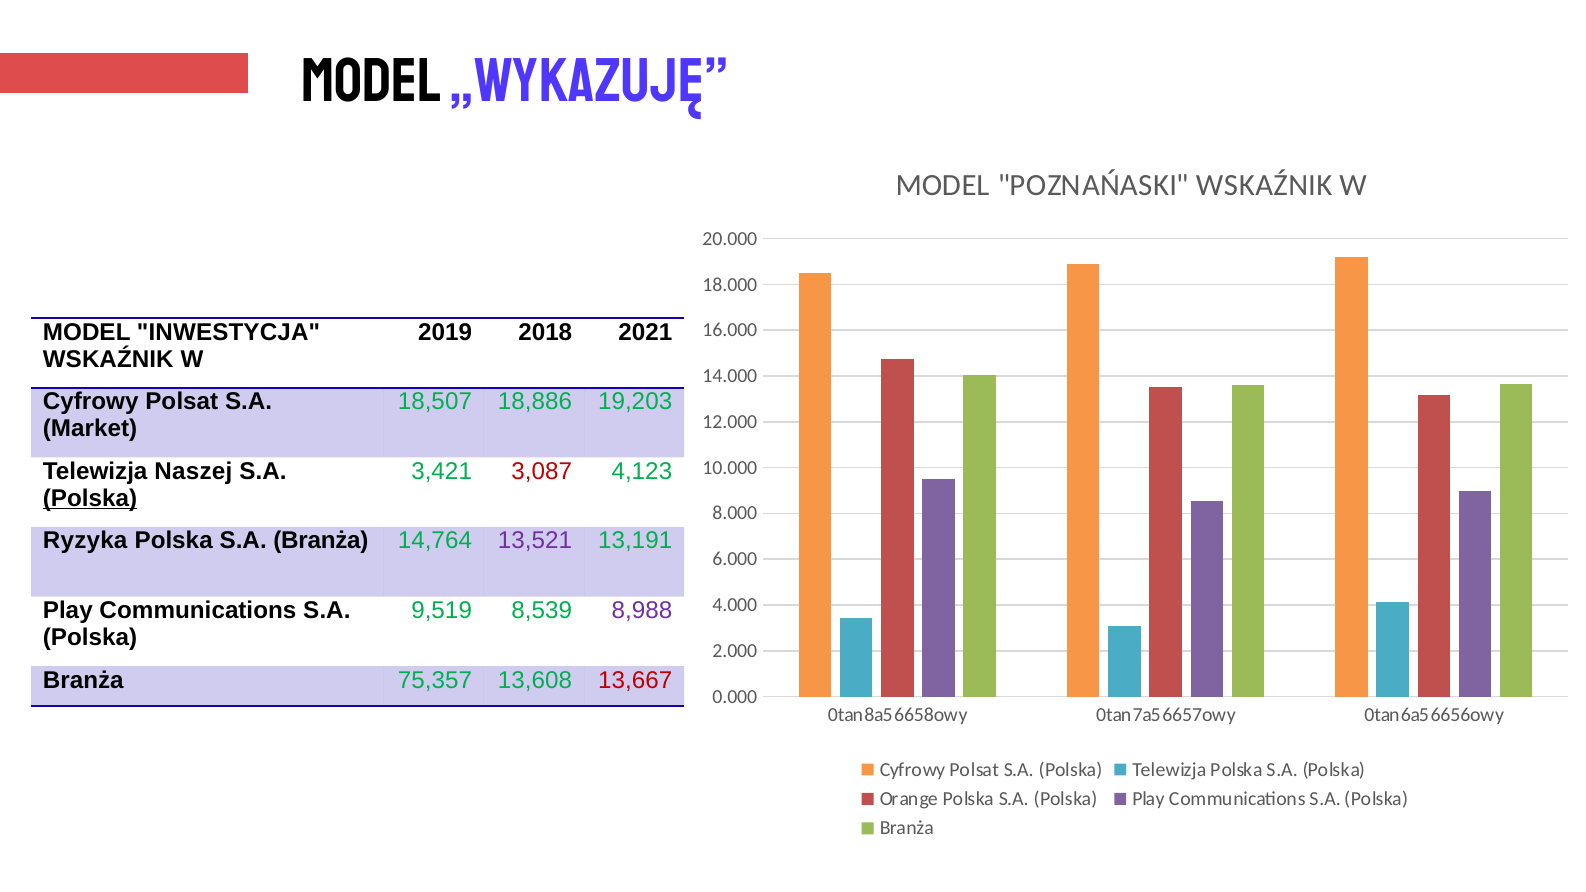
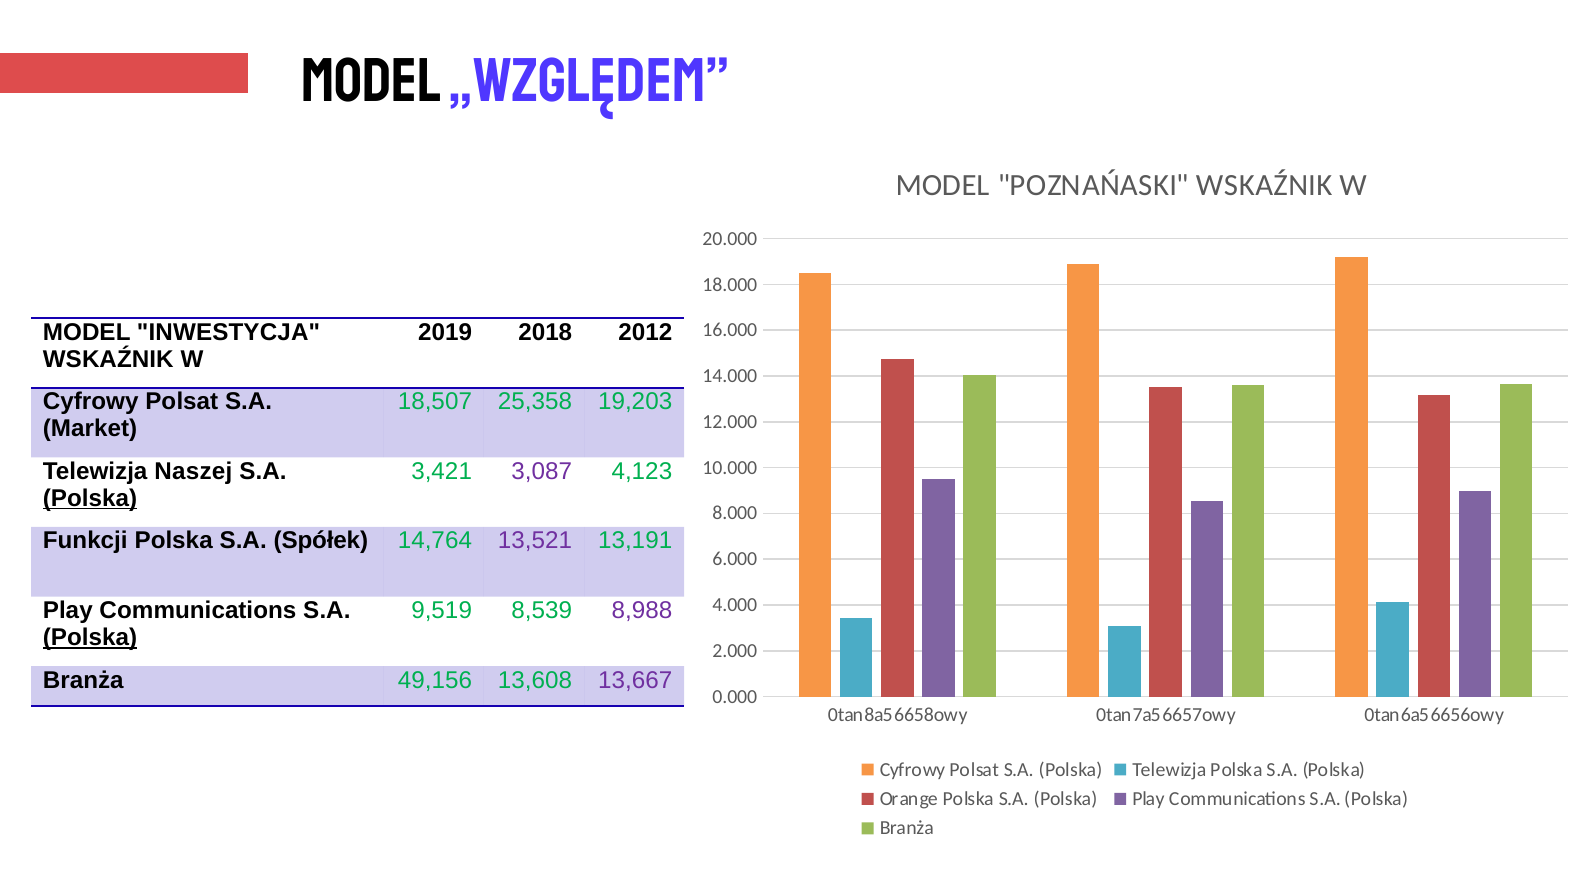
„wykazuję: „wykazuję -> „względem (589, 81)
2021: 2021 -> 2012 (645, 332)
18,886: 18,886 -> 25,358 (535, 402)
3,087 colour: red -> purple (542, 471)
Ryzyka: Ryzyka -> Funkcji (85, 541)
S.A Branża: Branża -> Spółek (321, 541)
Polska underline: none -> present (90, 638)
75,357: 75,357 -> 49,156 (435, 680)
13,667 colour: red -> purple (635, 680)
